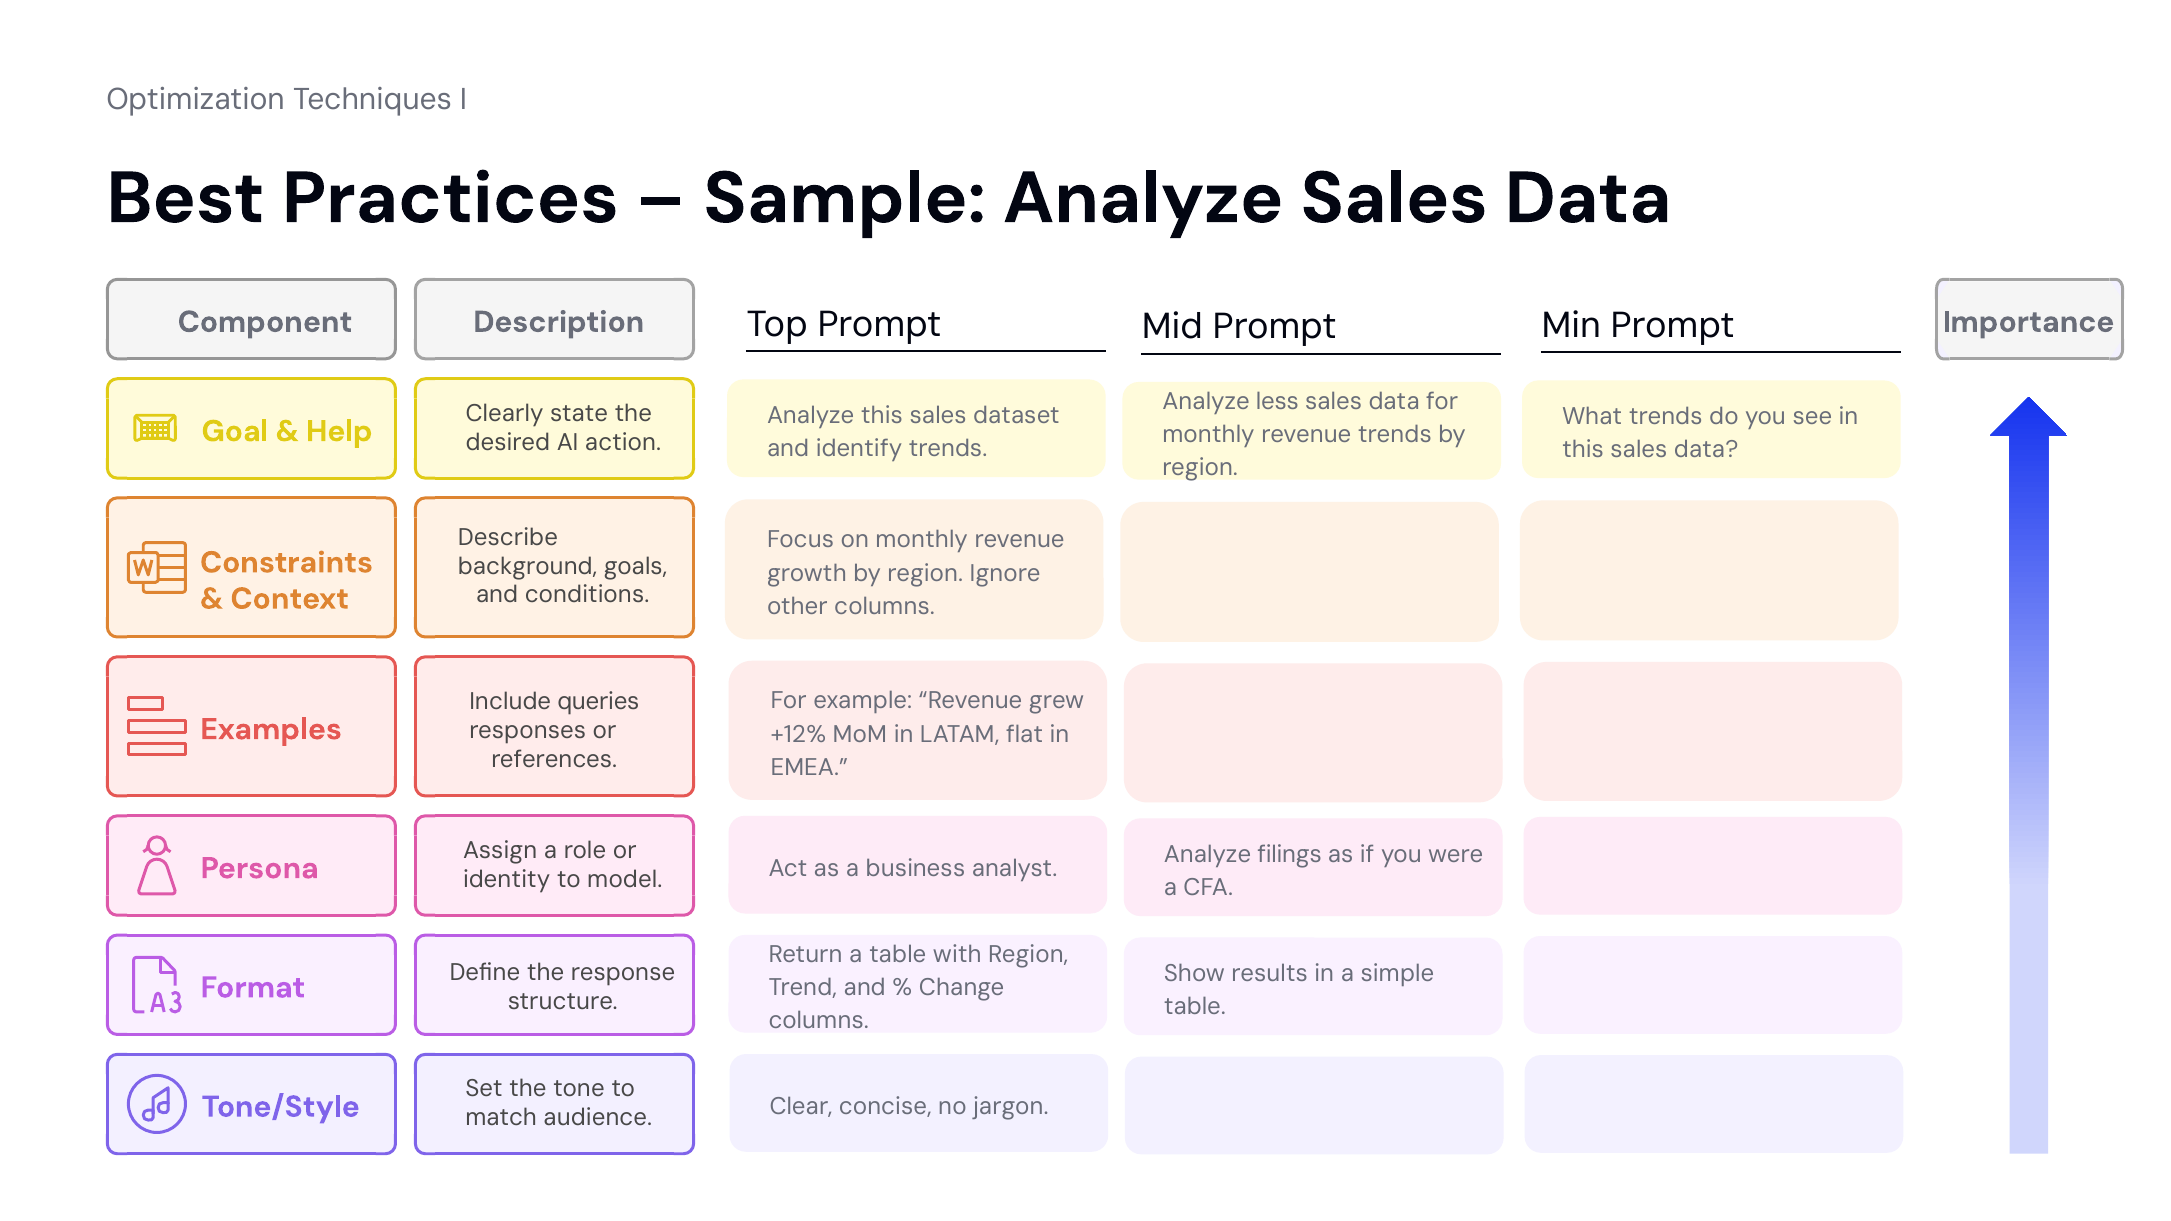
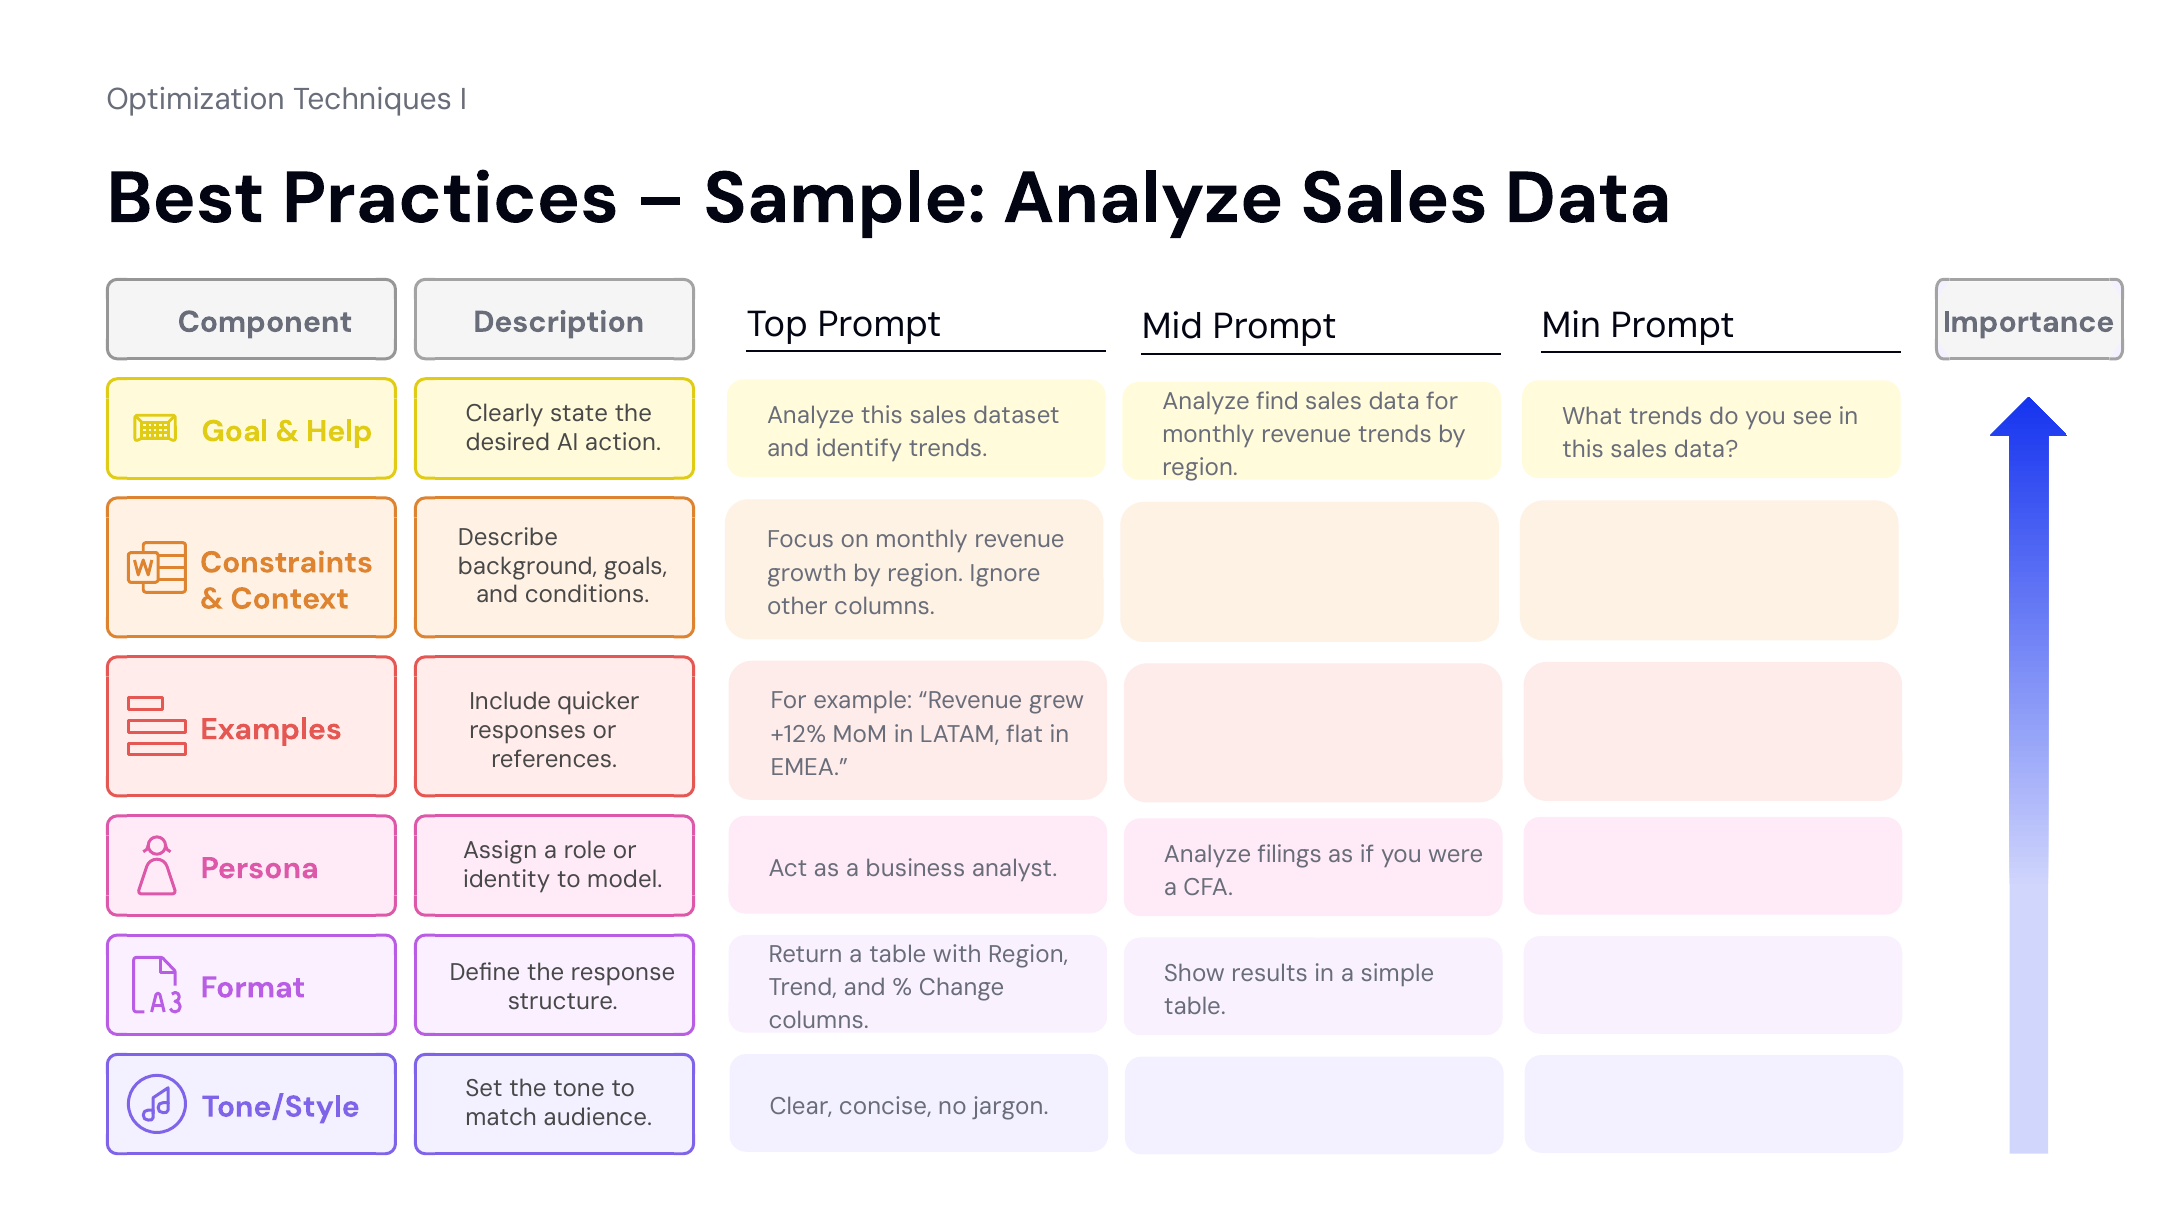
less: less -> find (1277, 402)
queries: queries -> quicker (598, 702)
